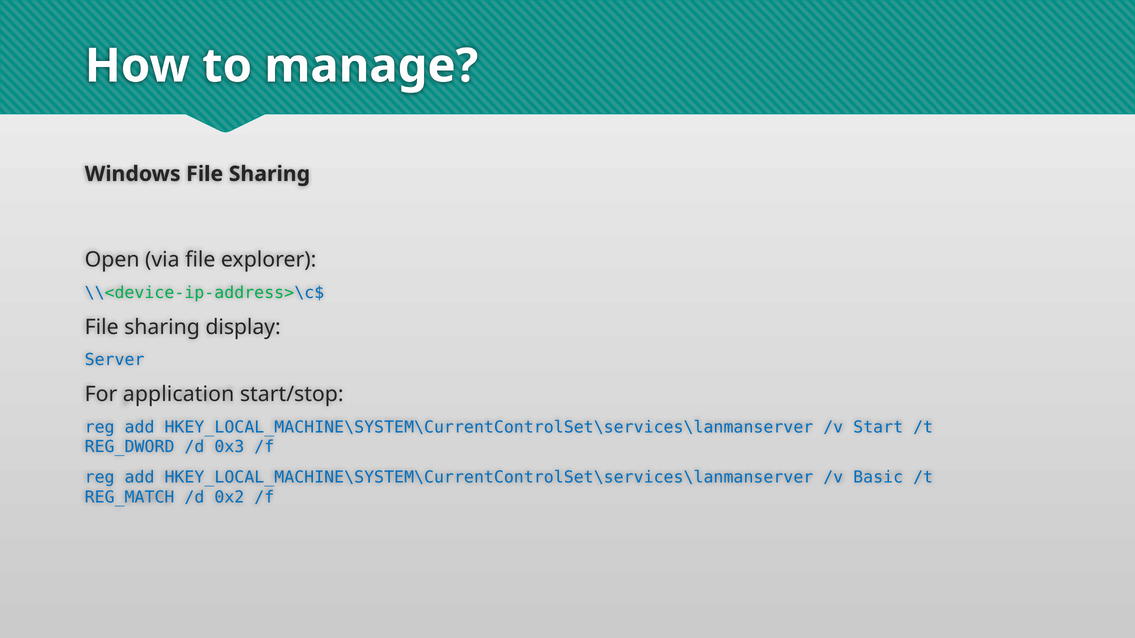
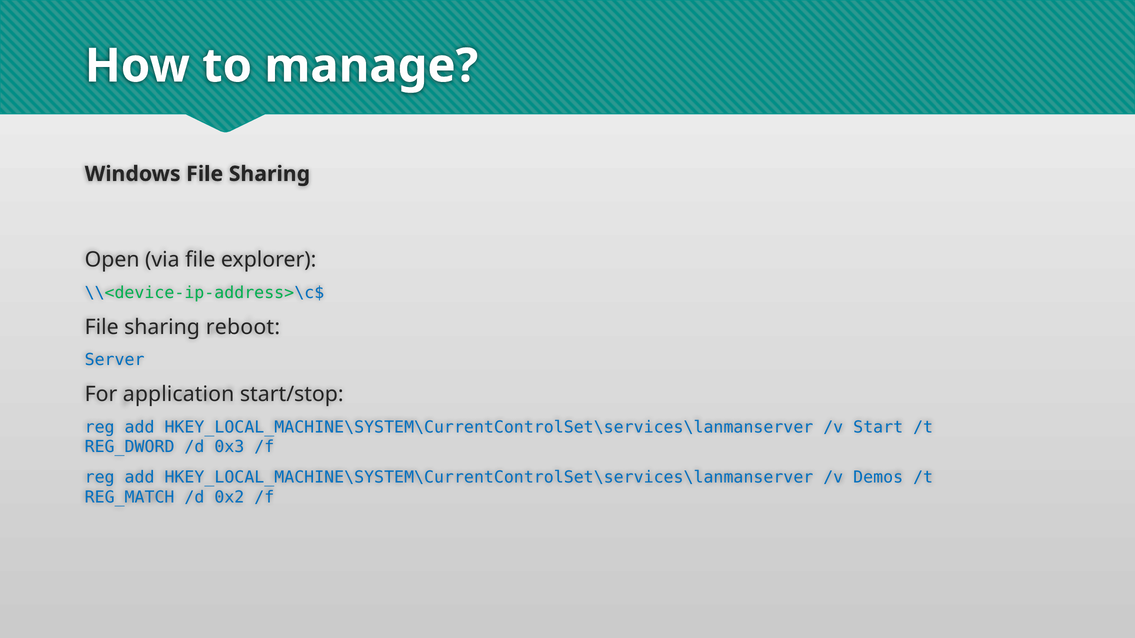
display: display -> reboot (243, 327)
Basic: Basic -> Demos (878, 478)
